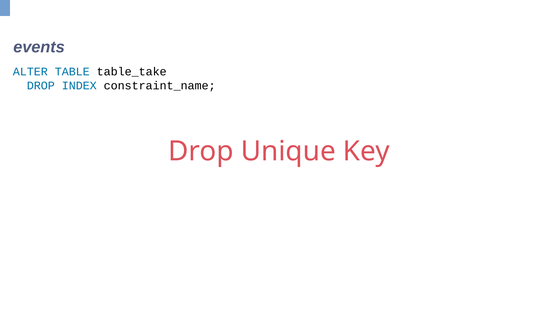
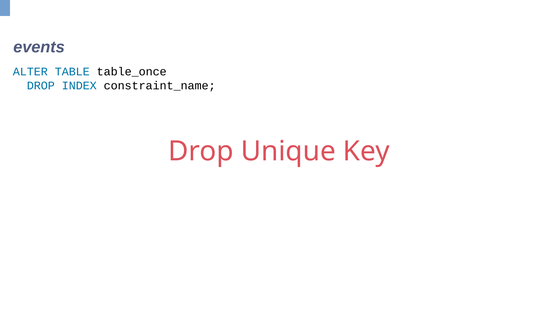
table_take: table_take -> table_once (132, 72)
